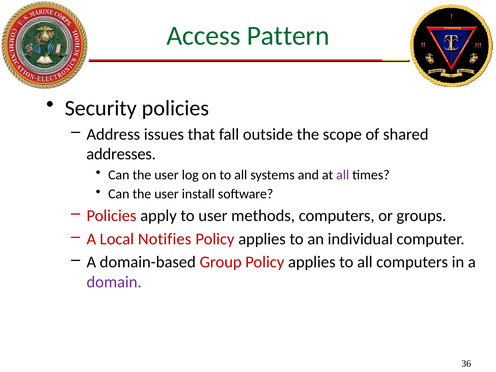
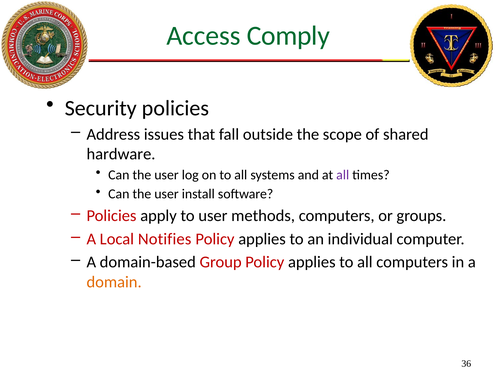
Pattern: Pattern -> Comply (288, 36)
addresses: addresses -> hardware (121, 154)
domain colour: purple -> orange (114, 282)
